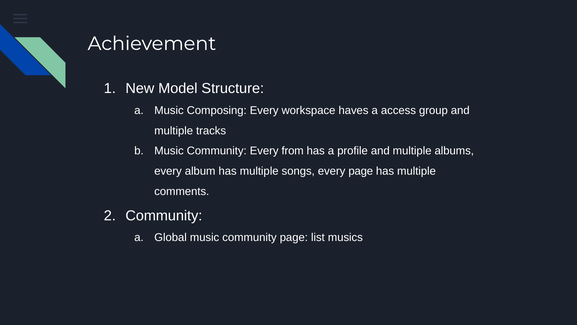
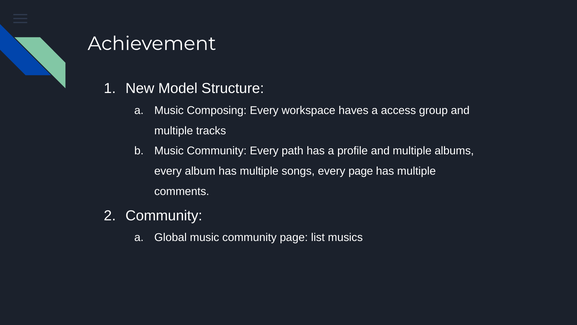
from: from -> path (293, 151)
